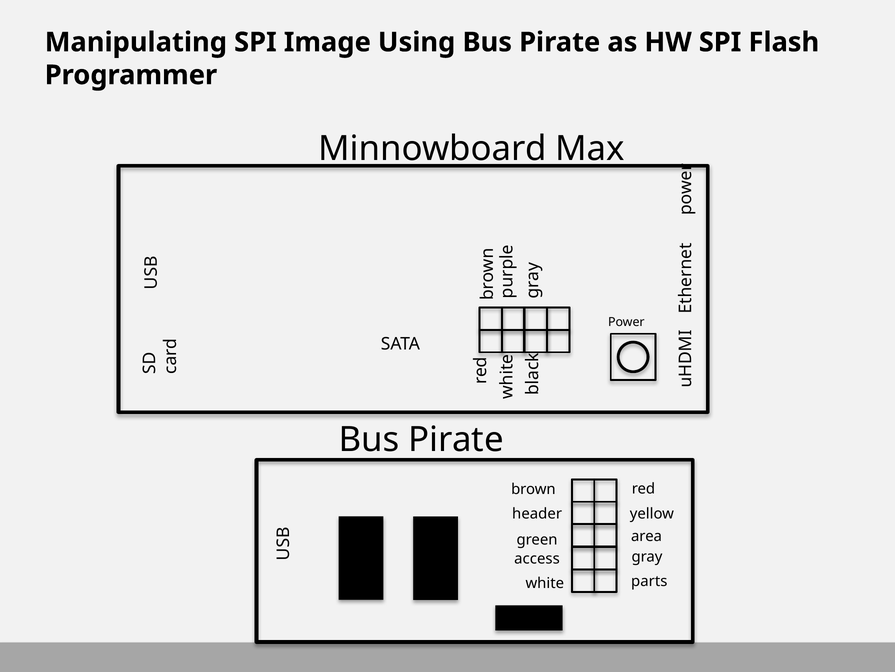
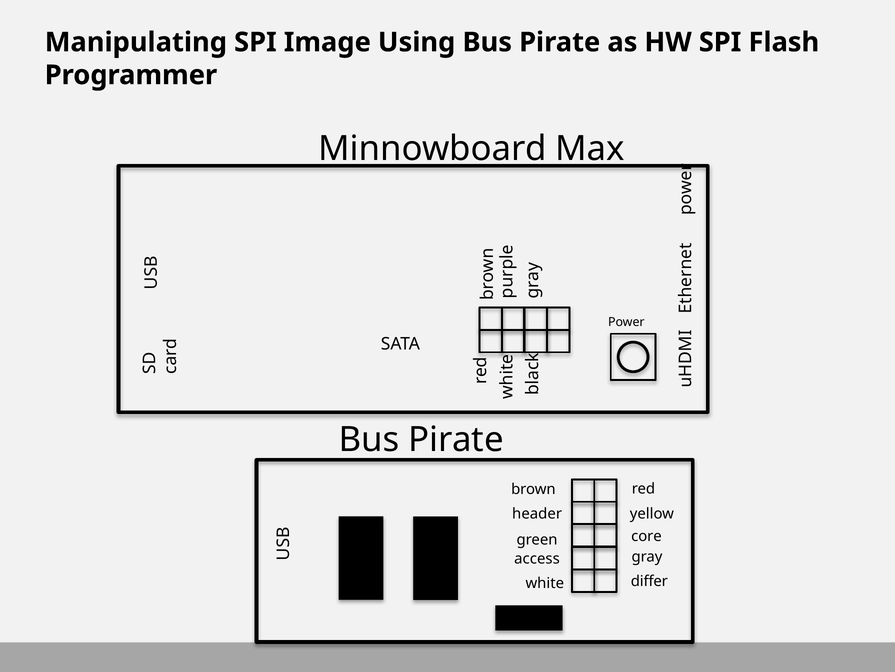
area: area -> core (646, 535)
parts: parts -> differ (649, 581)
